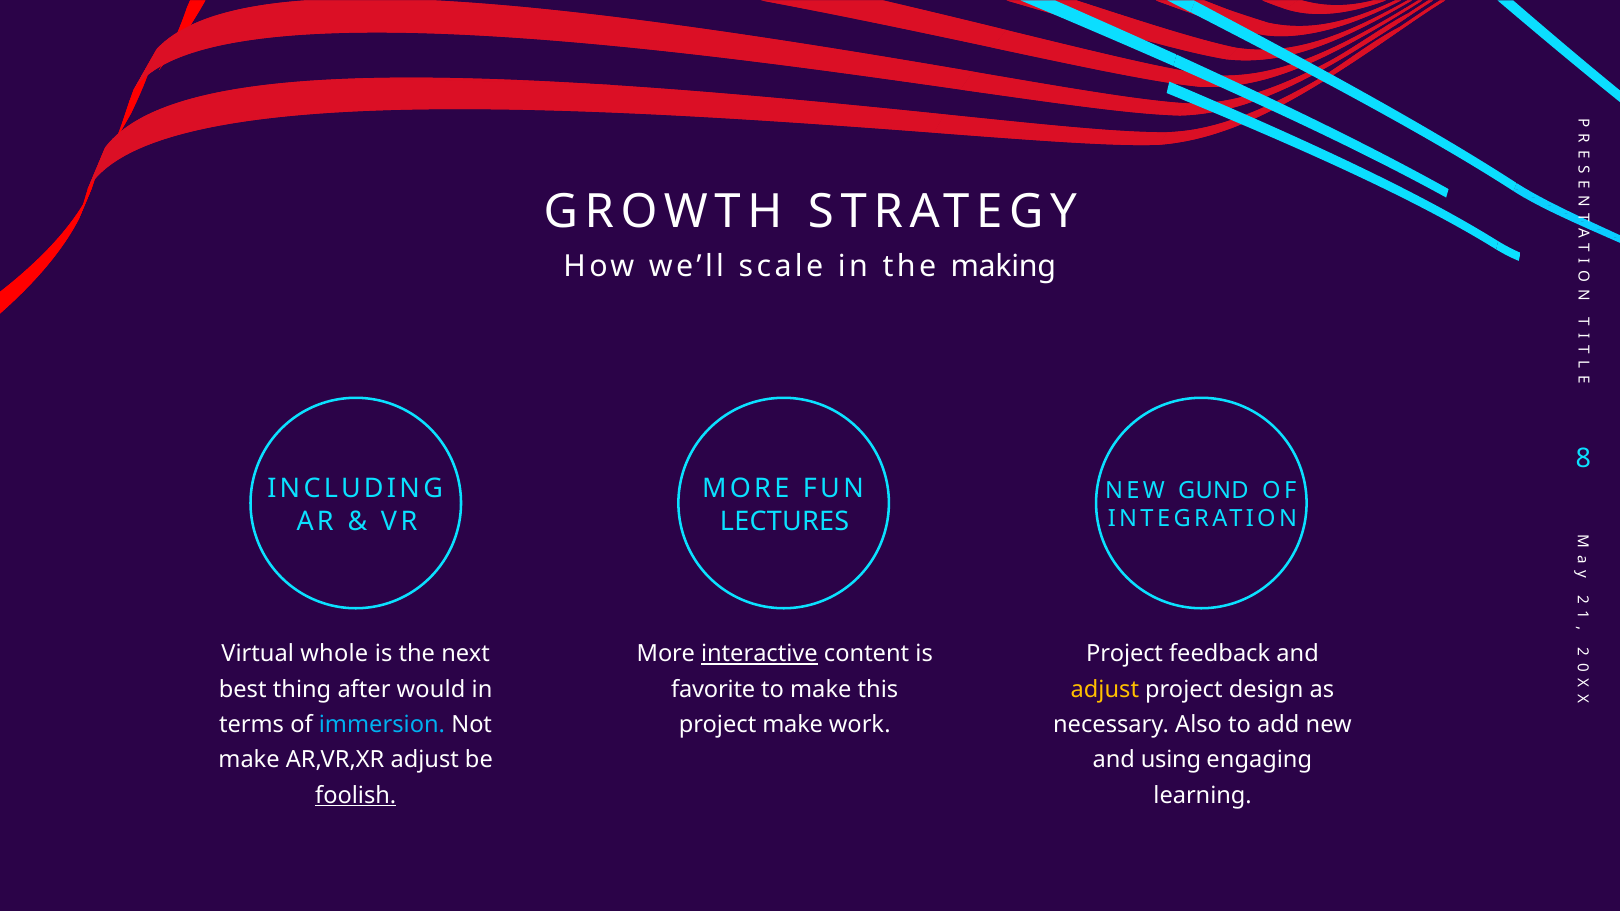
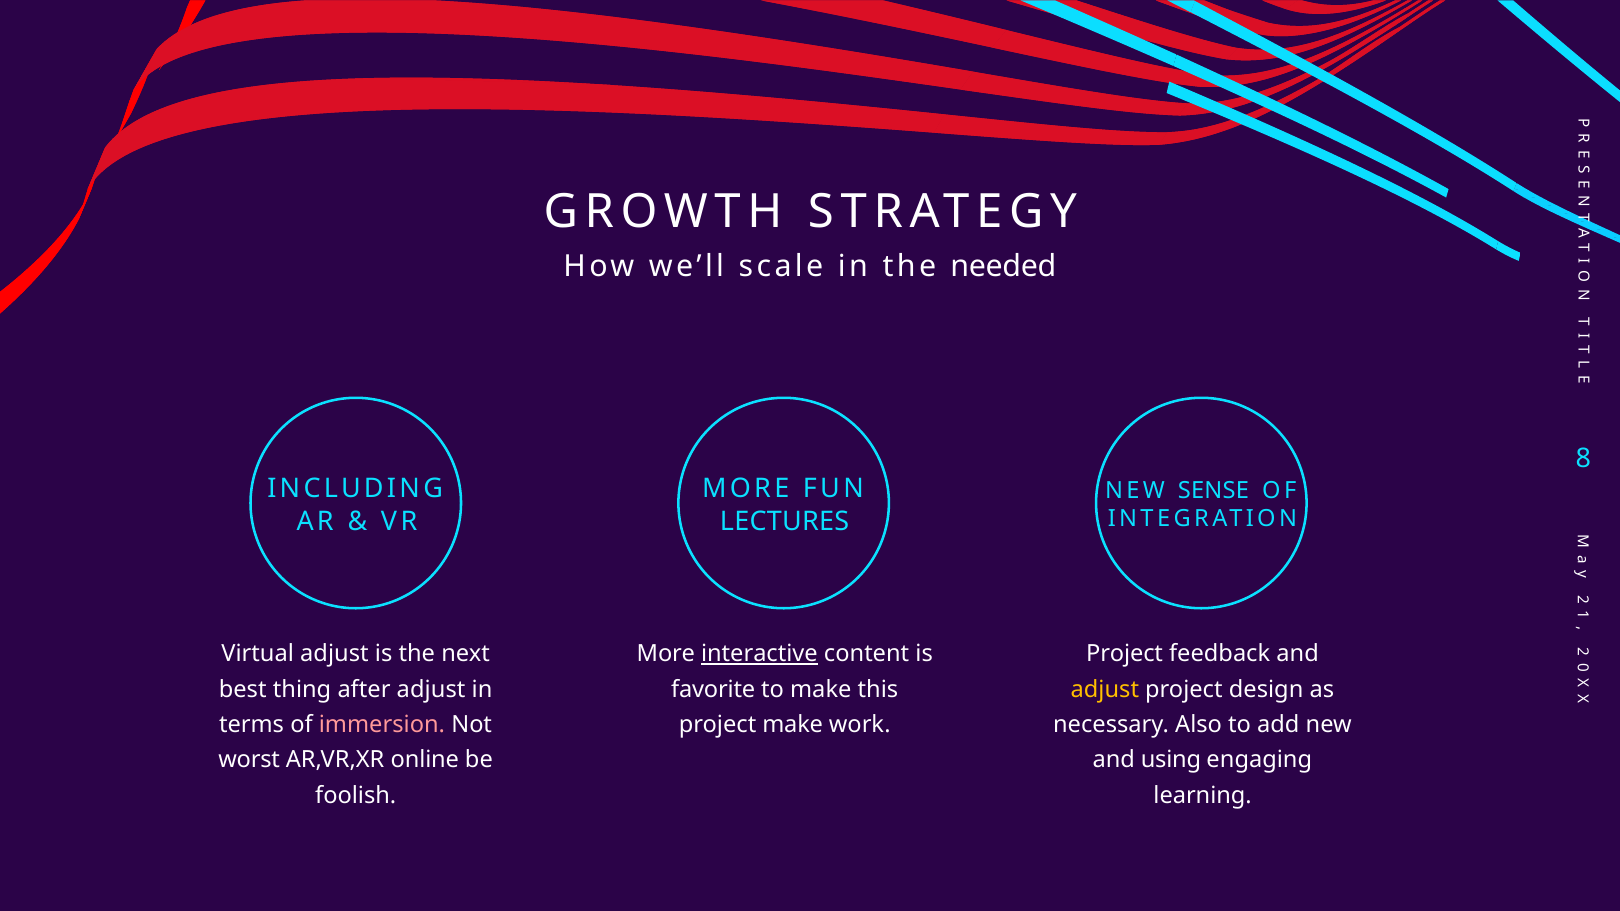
making: making -> needed (1003, 266)
GUND: GUND -> SENSE (1213, 491)
Virtual whole: whole -> adjust (334, 654)
after would: would -> adjust (431, 689)
immersion colour: light blue -> pink (382, 725)
make: make -> worst (249, 760)
AR,VR,XR adjust: adjust -> online (425, 760)
foolish underline: present -> none (356, 796)
